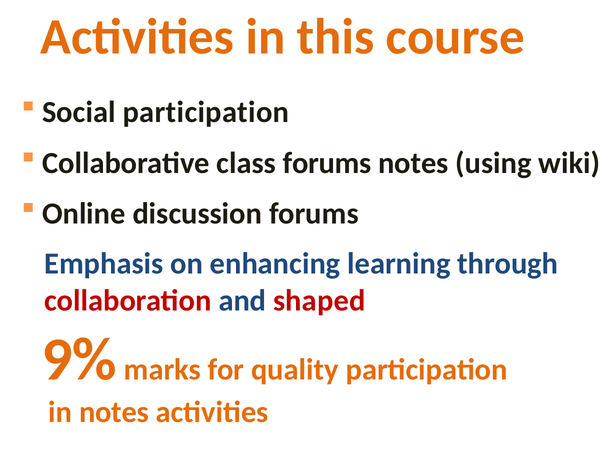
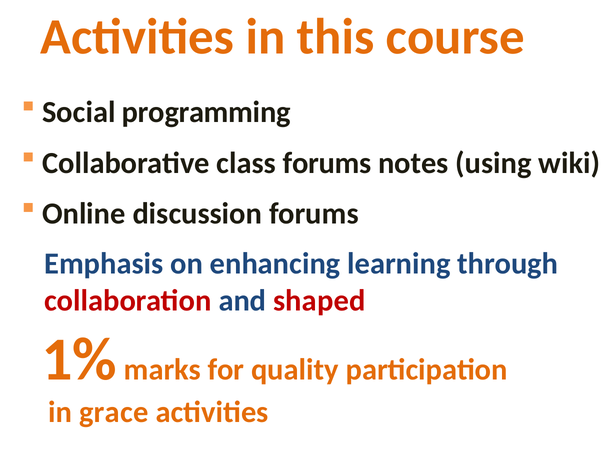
Social participation: participation -> programming (206, 112)
9%: 9% -> 1% (79, 359)
in notes: notes -> grace (114, 412)
